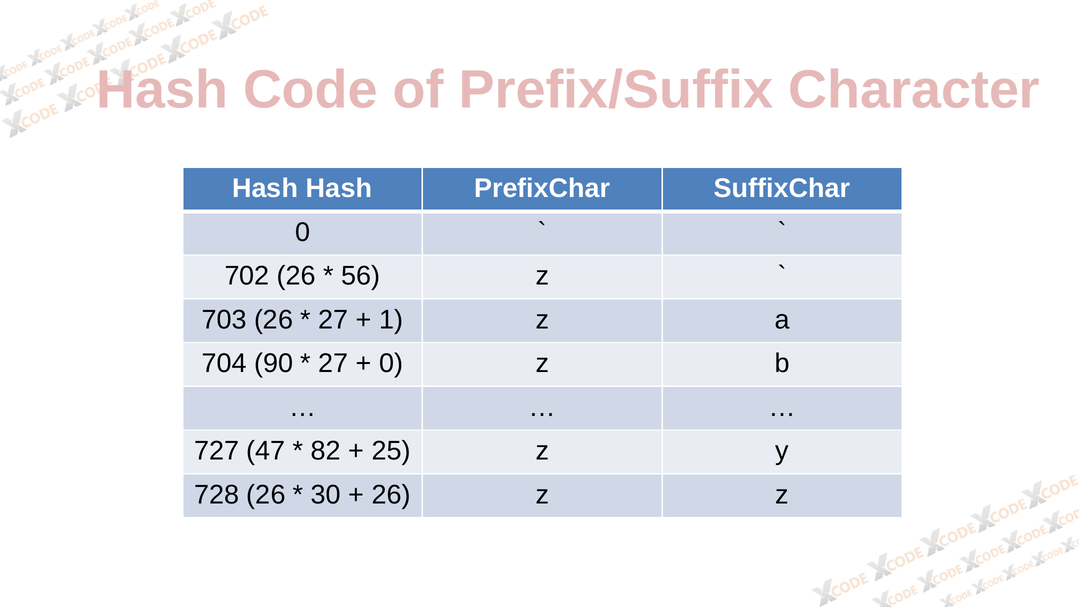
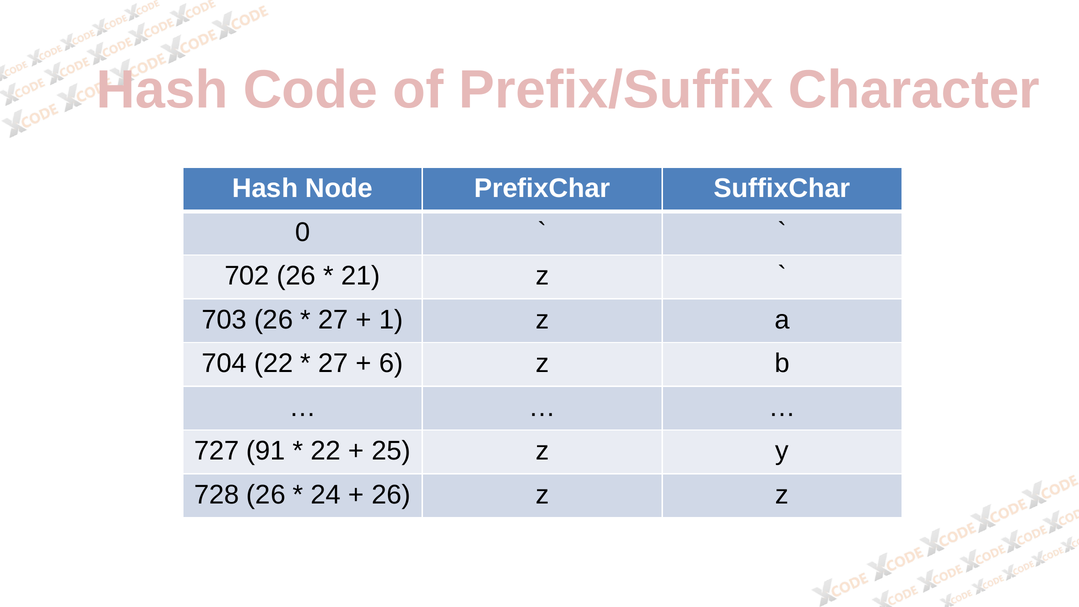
Hash Hash: Hash -> Node (339, 188)
56: 56 -> 21 (361, 276)
704 90: 90 -> 22 (274, 363)
0: 0 -> 6 (391, 363)
47: 47 -> 91 (266, 451)
82: 82 -> 22 (326, 451)
30: 30 -> 24 (326, 495)
